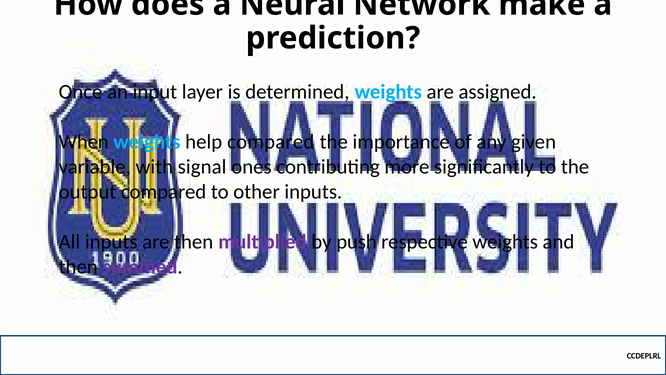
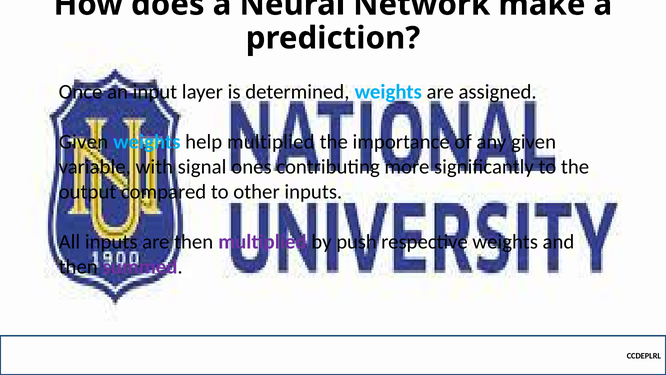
When: When -> Given (83, 142)
help compared: compared -> multiplied (271, 142)
